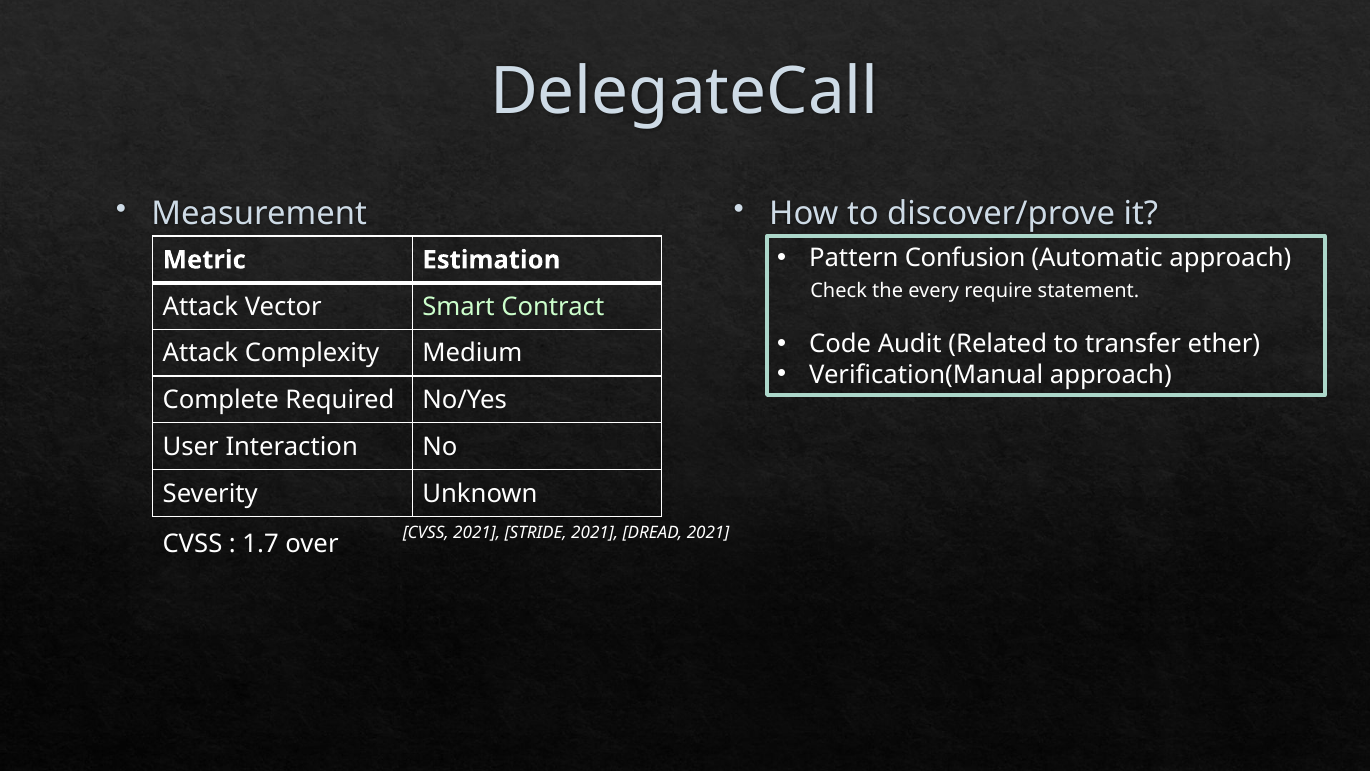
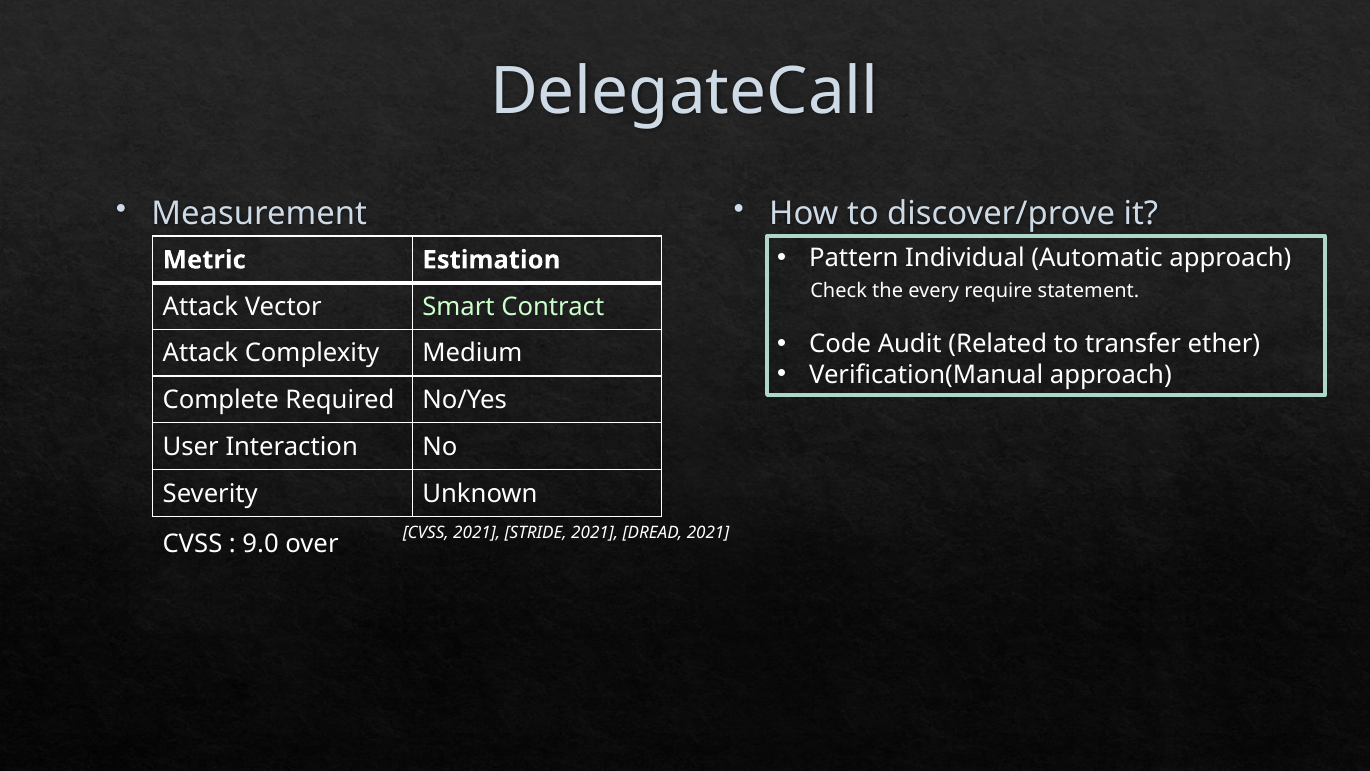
Confusion: Confusion -> Individual (965, 258)
1.7: 1.7 -> 9.0 (261, 543)
